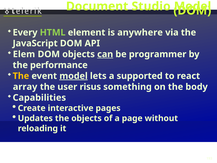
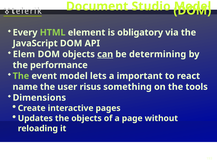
anywhere: anywhere -> obligatory (140, 32)
programmer: programmer -> determining (158, 54)
The colour: yellow -> light green (21, 76)
model underline: present -> none (74, 76)
supported: supported -> important (140, 76)
array: array -> name (25, 87)
body: body -> tools (197, 87)
Capabilities: Capabilities -> Dimensions (39, 98)
